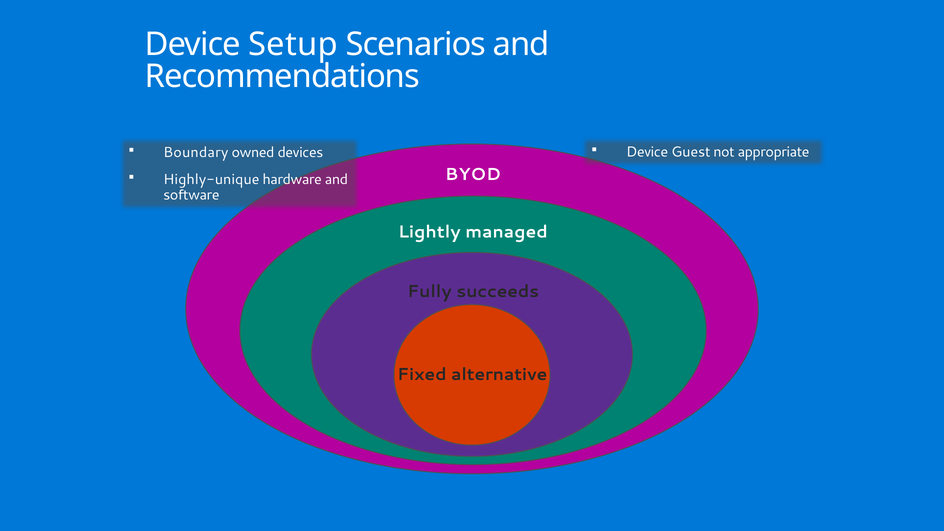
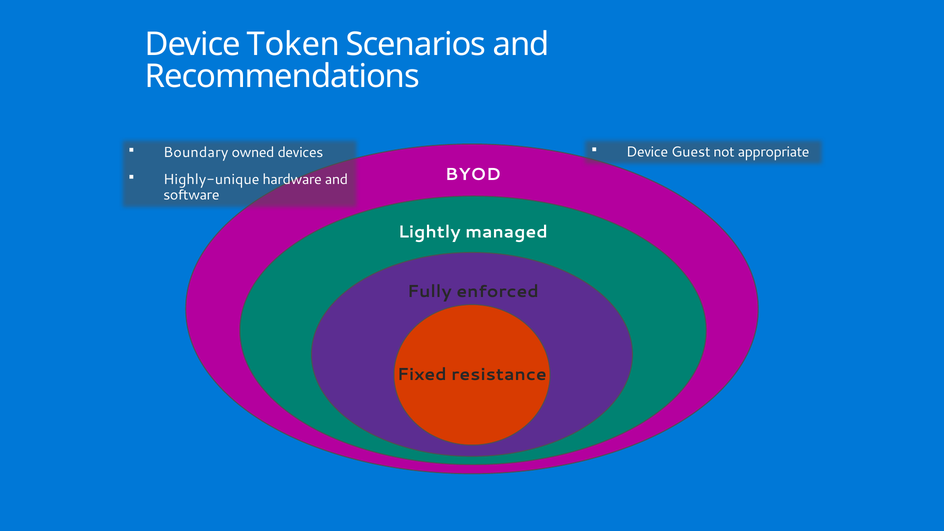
Setup: Setup -> Token (293, 45)
succeeds: succeeds -> enforced (498, 291)
alternative: alternative -> resistance (499, 374)
